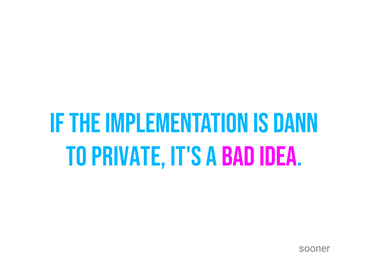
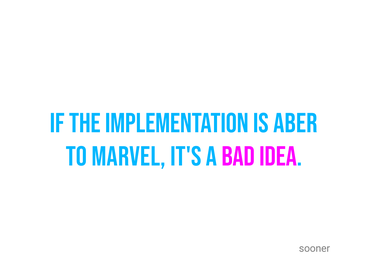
dann: dann -> aber (295, 123)
private: private -> marvel (129, 156)
